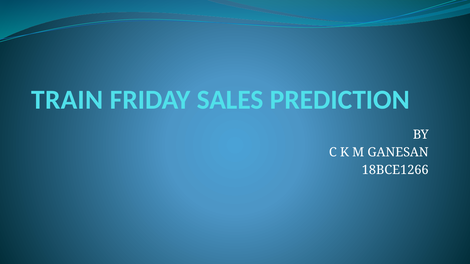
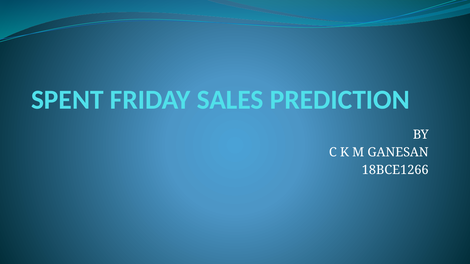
TRAIN: TRAIN -> SPENT (67, 100)
